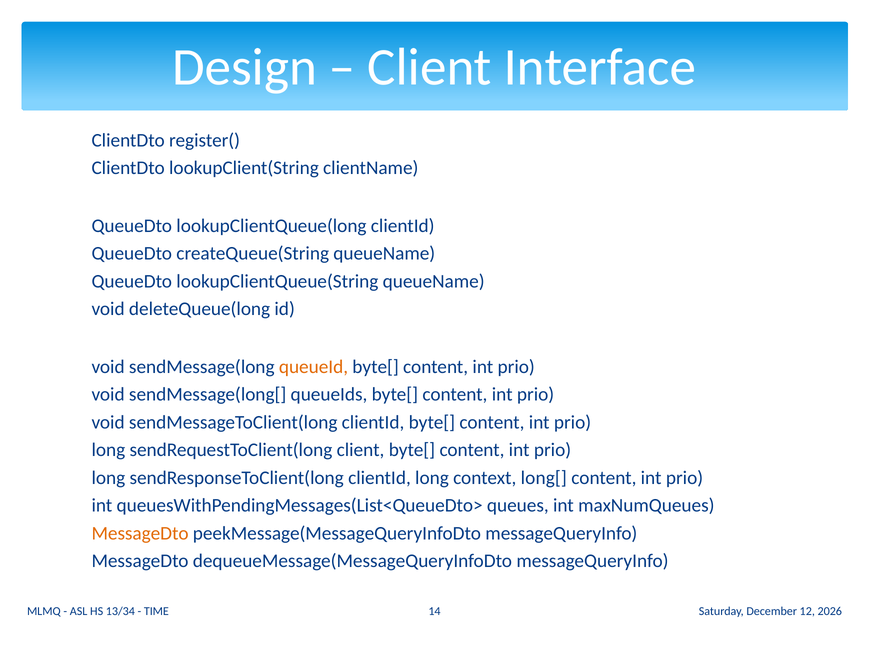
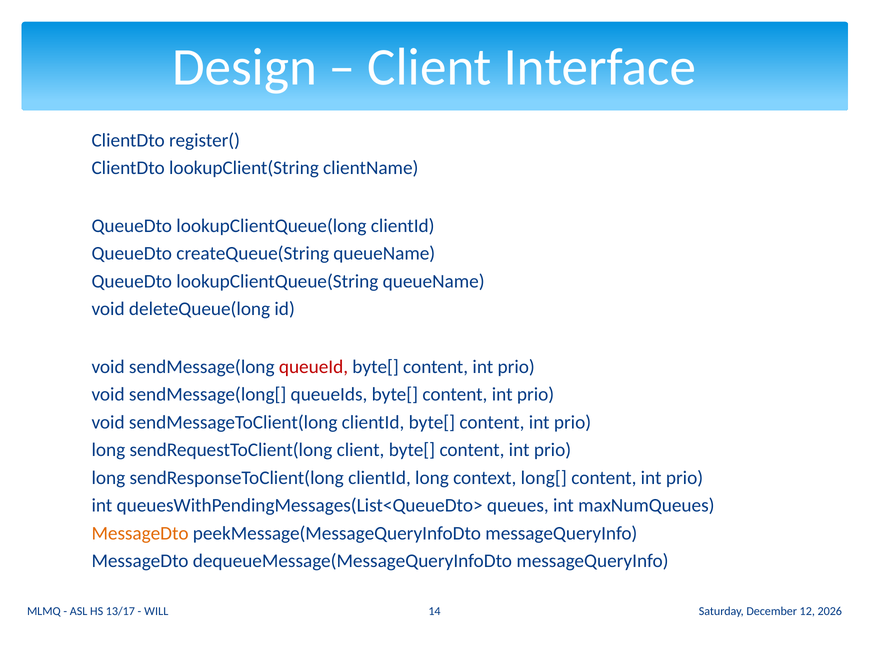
queueId colour: orange -> red (313, 367)
13/34: 13/34 -> 13/17 (120, 612)
TIME: TIME -> WILL (156, 612)
